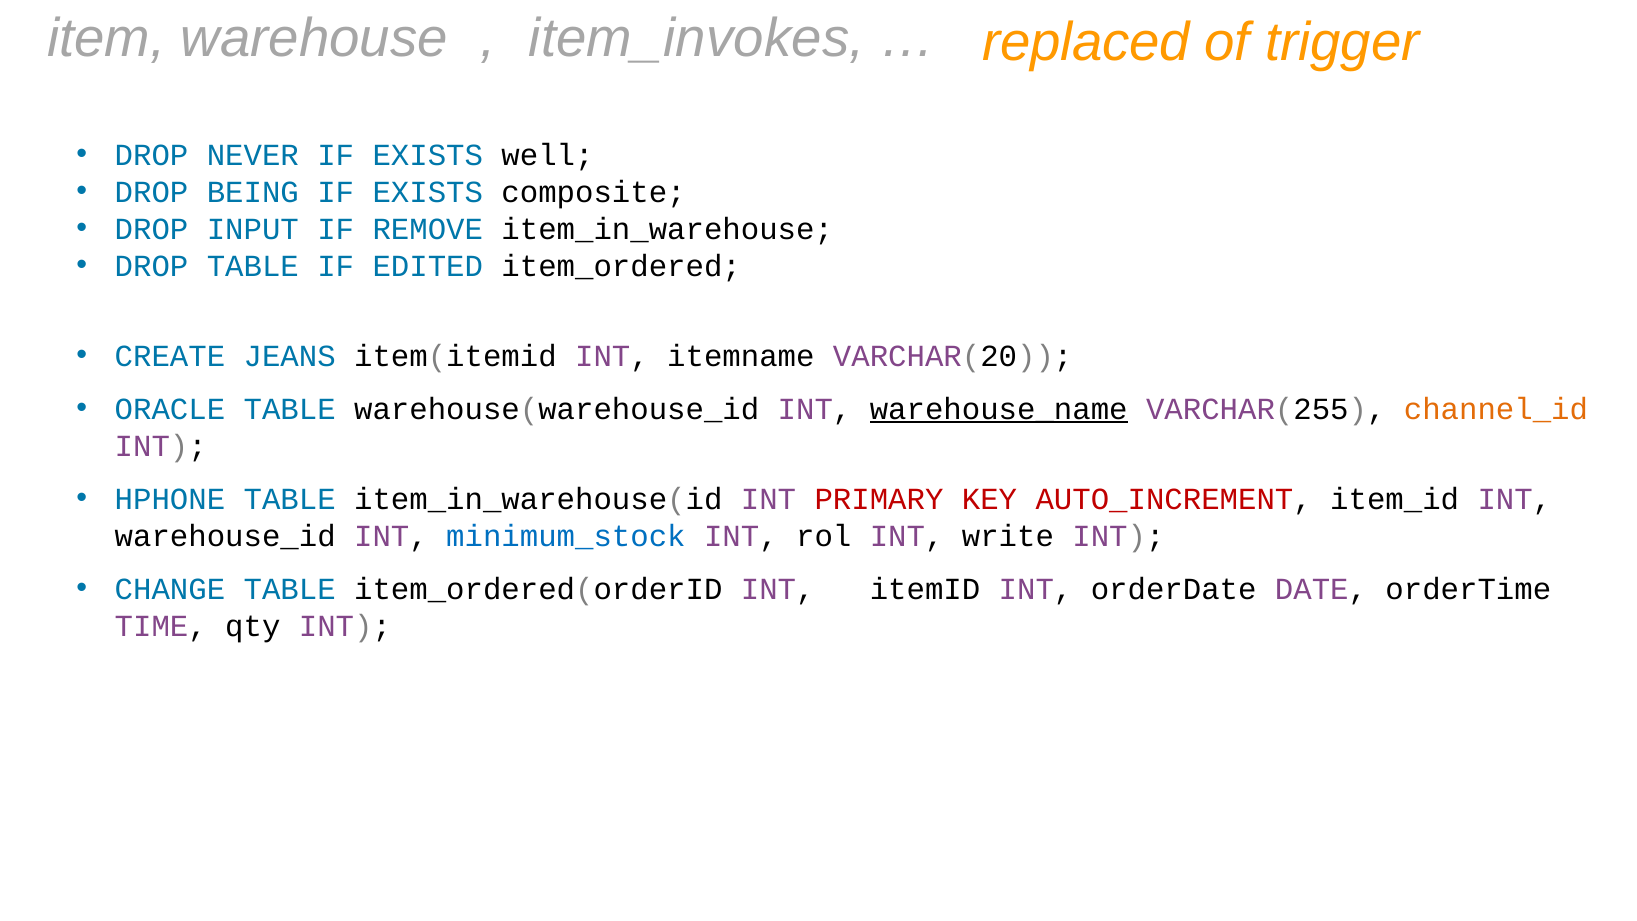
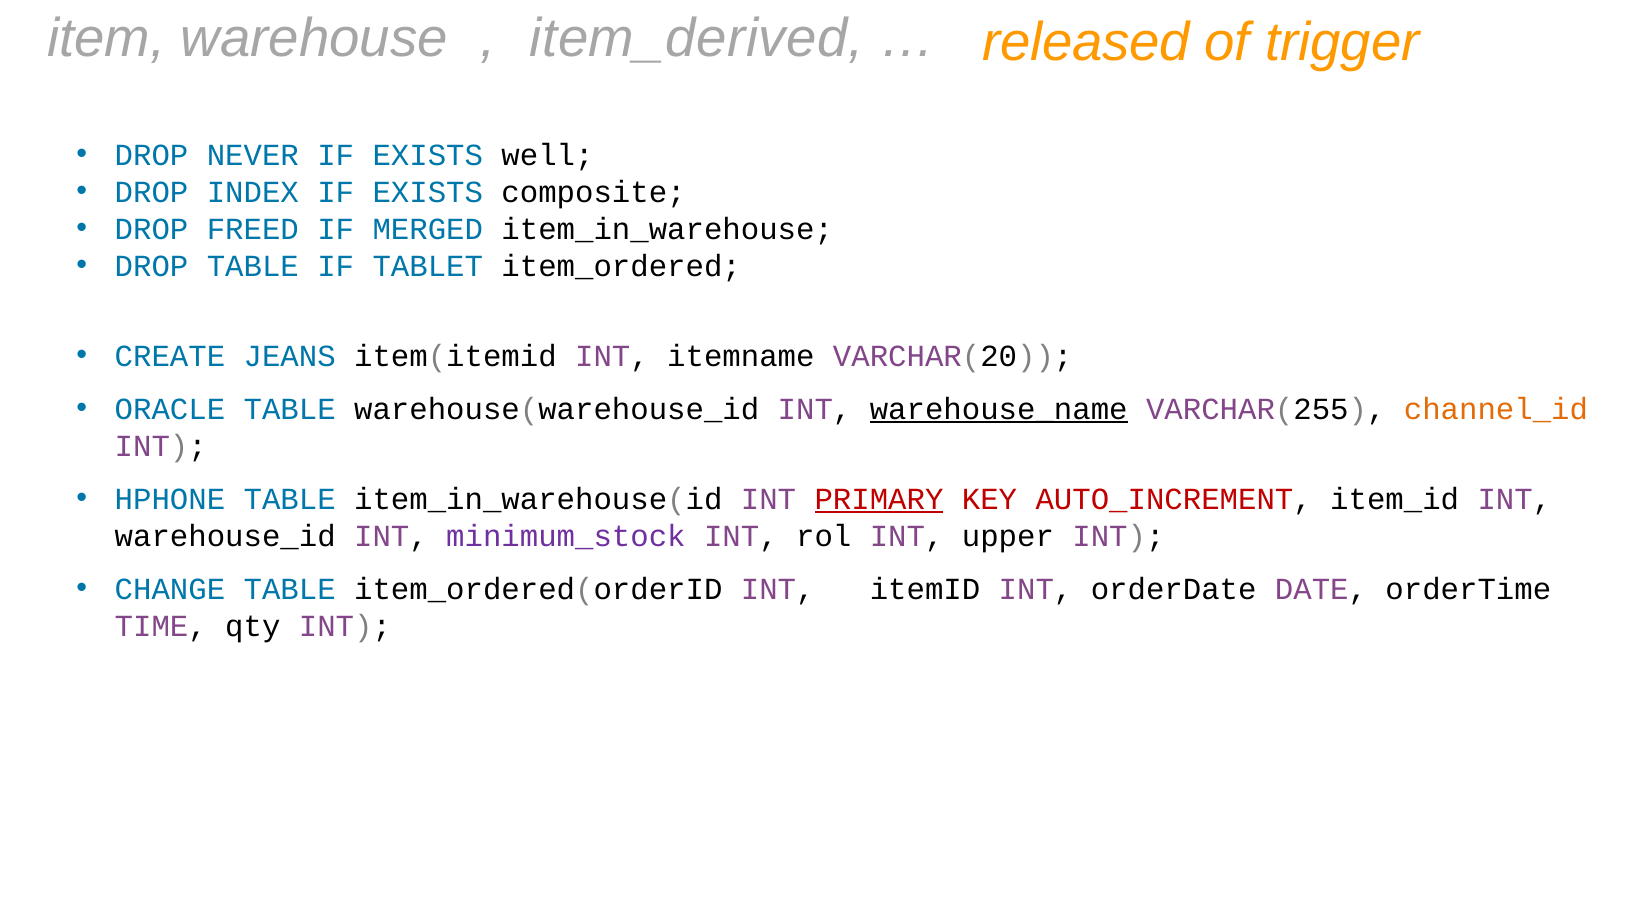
item_invokes: item_invokes -> item_derived (697, 39)
replaced: replaced -> released (1086, 43)
BEING: BEING -> INDEX (253, 192)
INPUT: INPUT -> FREED (253, 229)
REMOVE: REMOVE -> MERGED (428, 229)
EDITED: EDITED -> TABLET (428, 266)
PRIMARY underline: none -> present (879, 499)
minimum_stock colour: blue -> purple (566, 536)
write: write -> upper (1008, 536)
